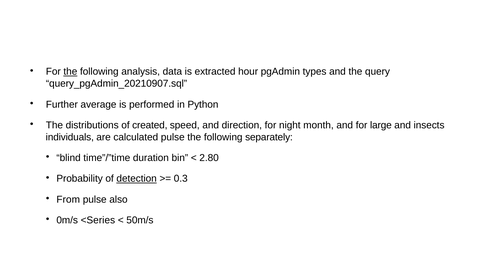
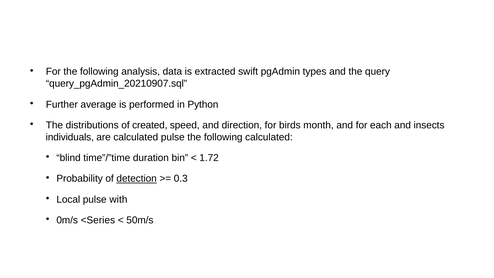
the underline: present -> none (70, 72)
hour: hour -> swift (248, 72)
night: night -> birds (290, 125)
large: large -> each (381, 125)
following separately: separately -> calculated (269, 137)
2.80: 2.80 -> 1.72 (209, 158)
From: From -> Local (68, 199)
also: also -> with (118, 199)
